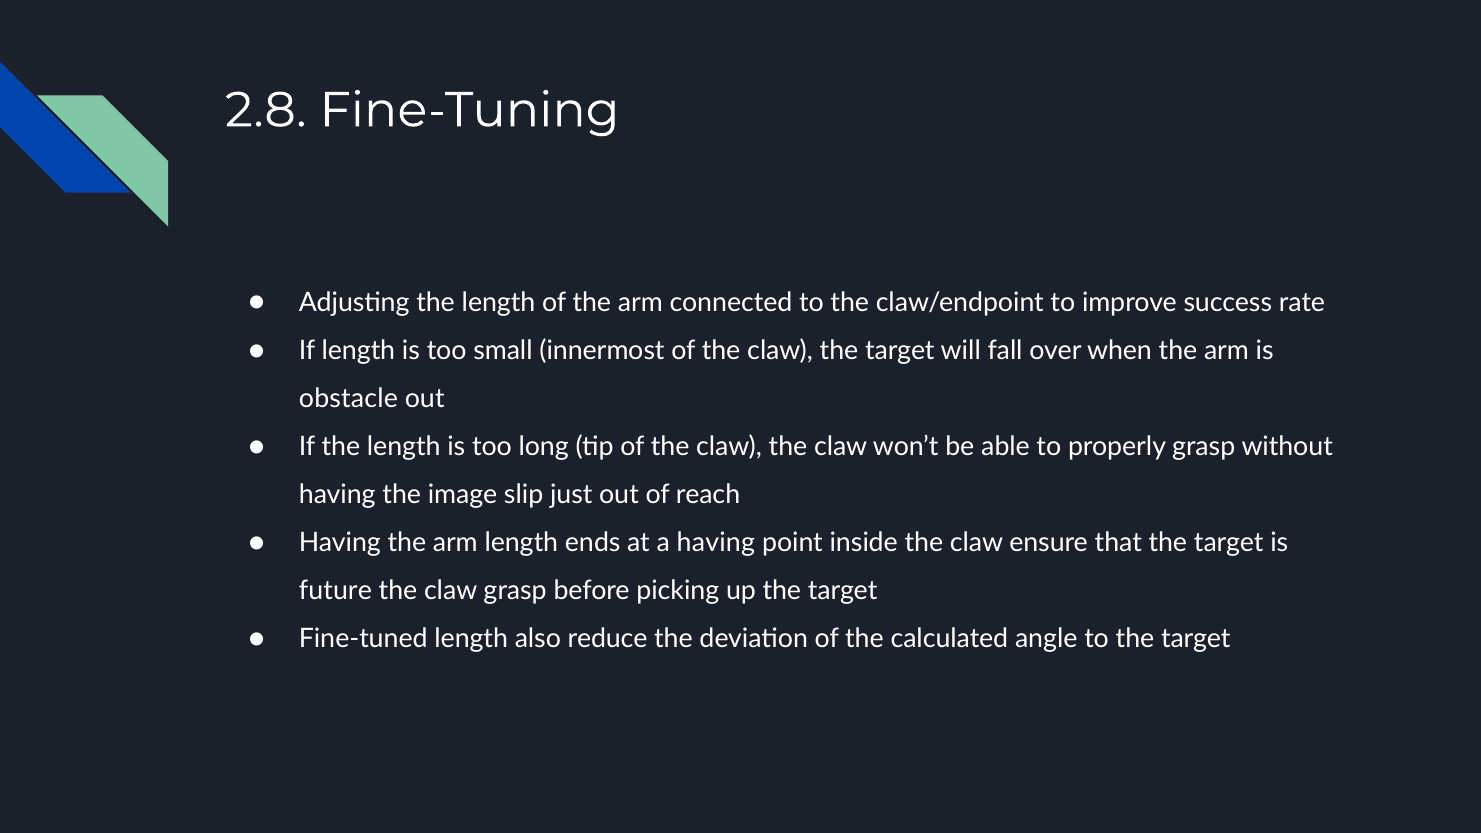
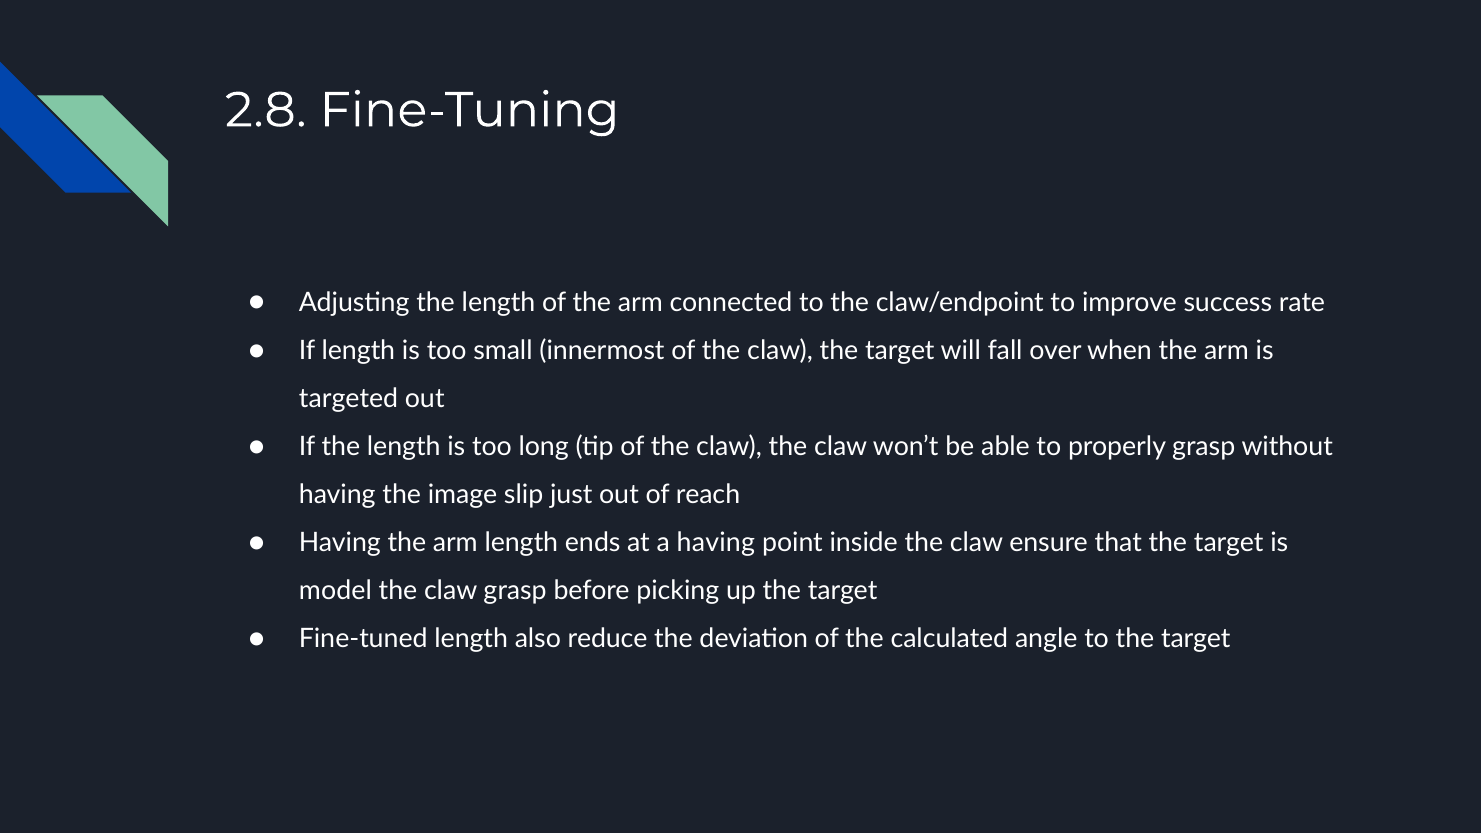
obstacle: obstacle -> targeted (349, 399)
future: future -> model (335, 591)
